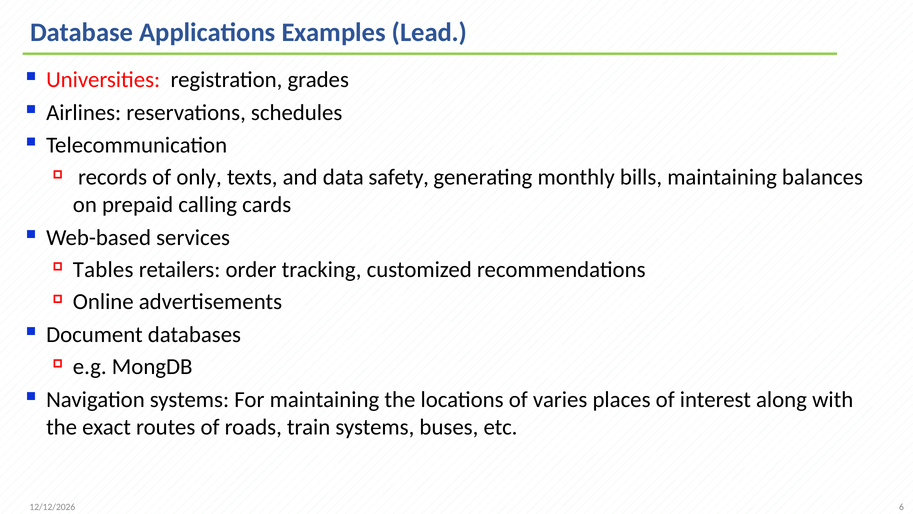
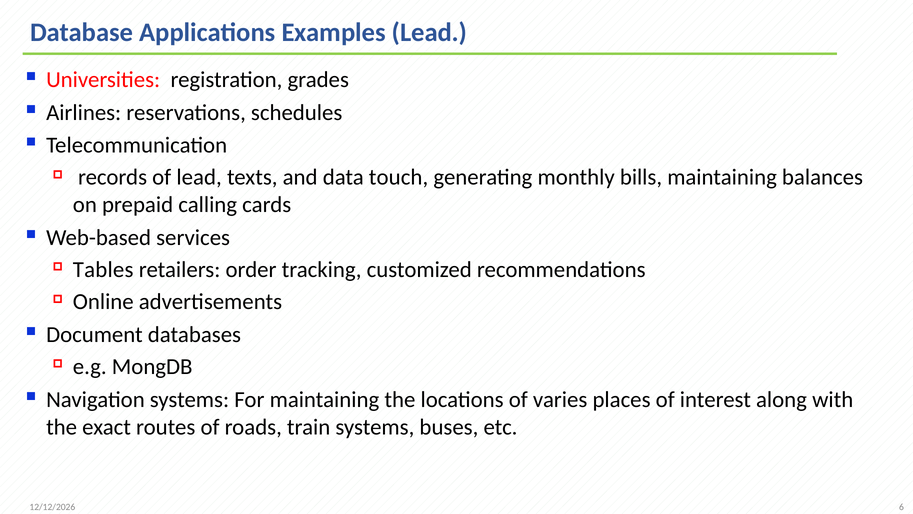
of only: only -> lead (199, 177)
safety: safety -> touch (399, 177)
